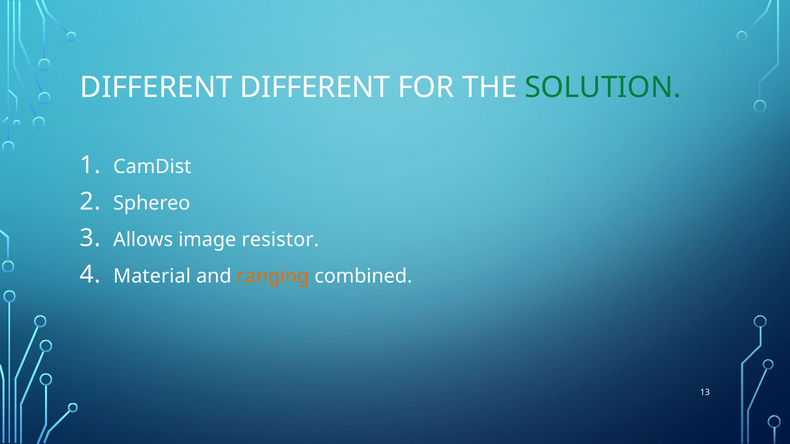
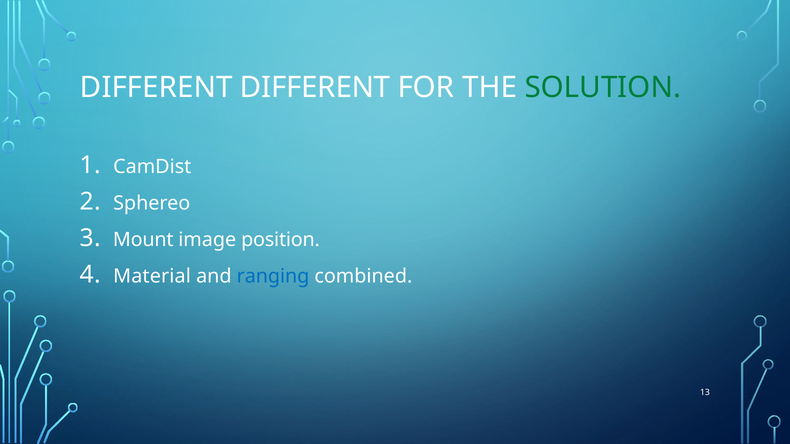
Allows: Allows -> Mount (143, 240)
resistor: resistor -> position (281, 240)
ranging colour: orange -> blue (273, 277)
